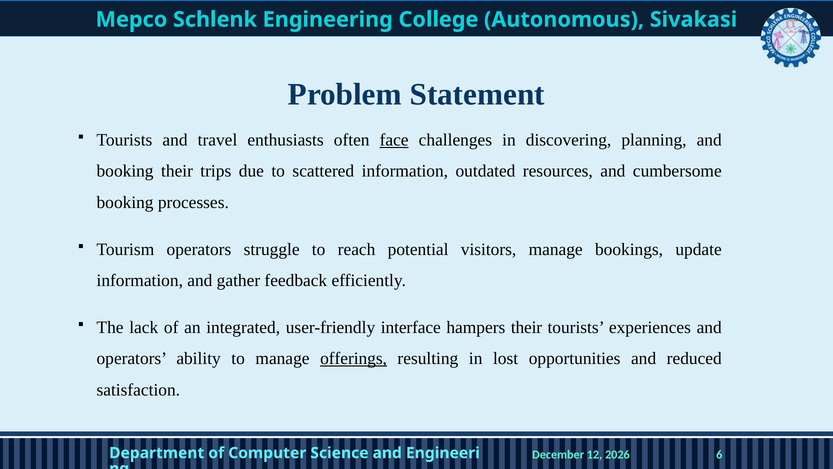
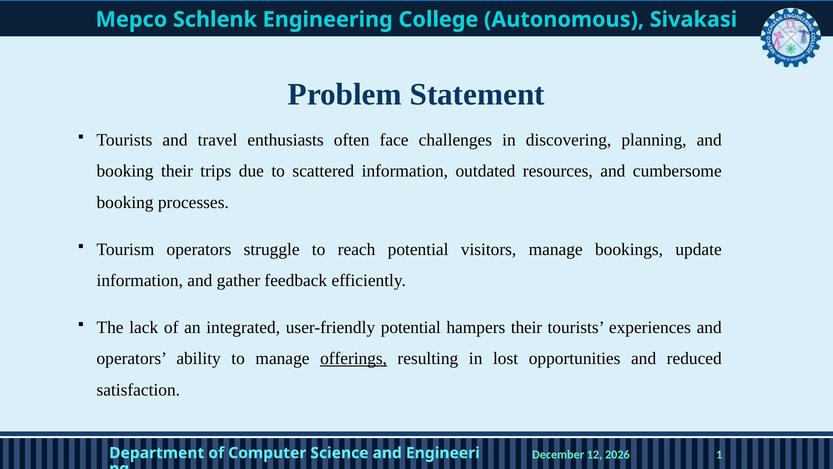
face underline: present -> none (394, 140)
user-friendly interface: interface -> potential (411, 327)
6: 6 -> 1 (719, 455)
